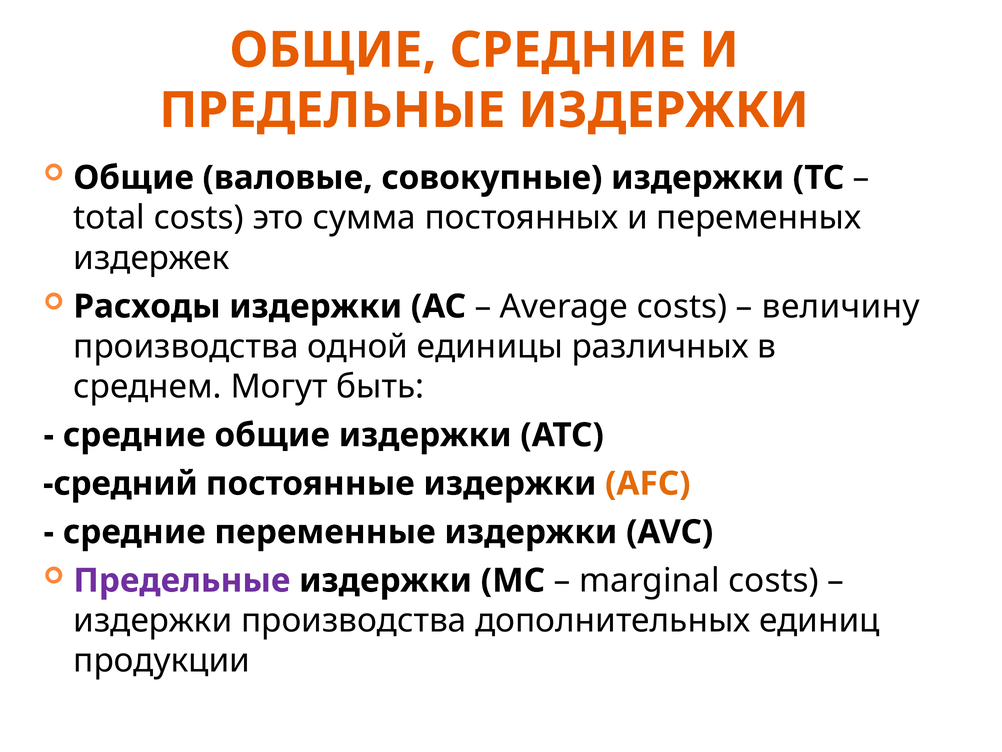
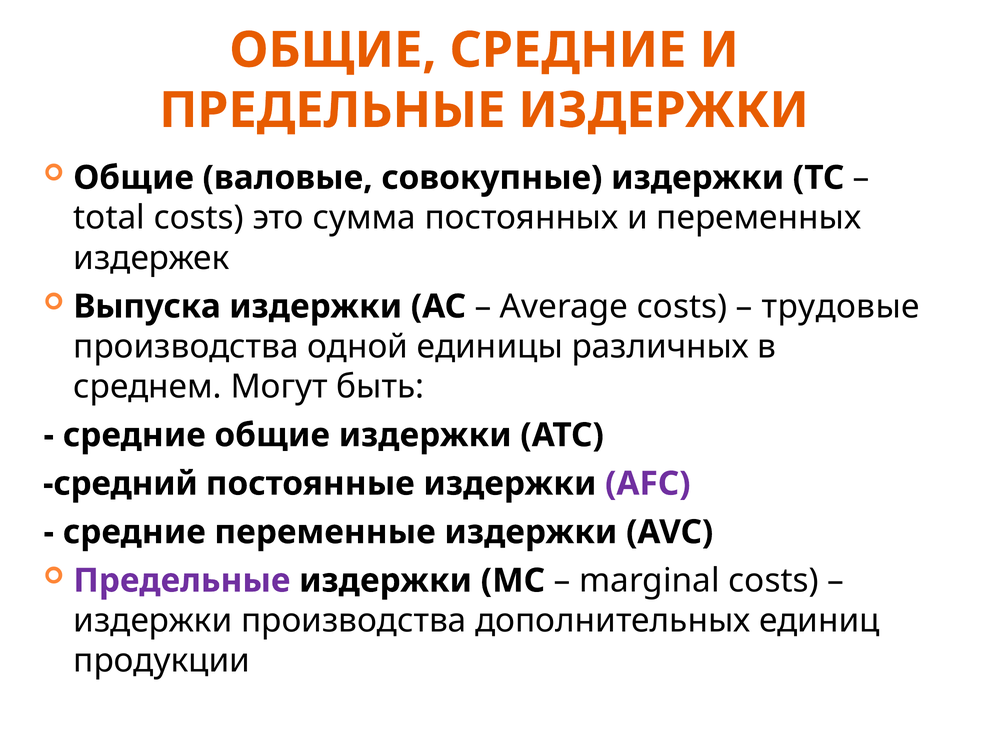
Расходы: Расходы -> Выпуска (147, 306)
величину: величину -> трудовые (841, 306)
AFC colour: orange -> purple (648, 483)
